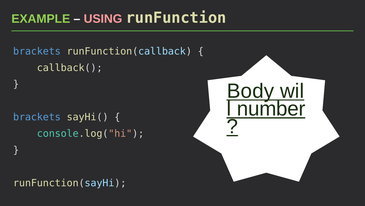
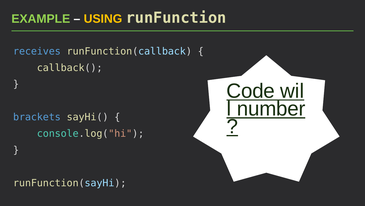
USING colour: pink -> yellow (103, 19)
brackets: brackets -> receives (37, 51)
Body: Body -> Code (251, 91)
